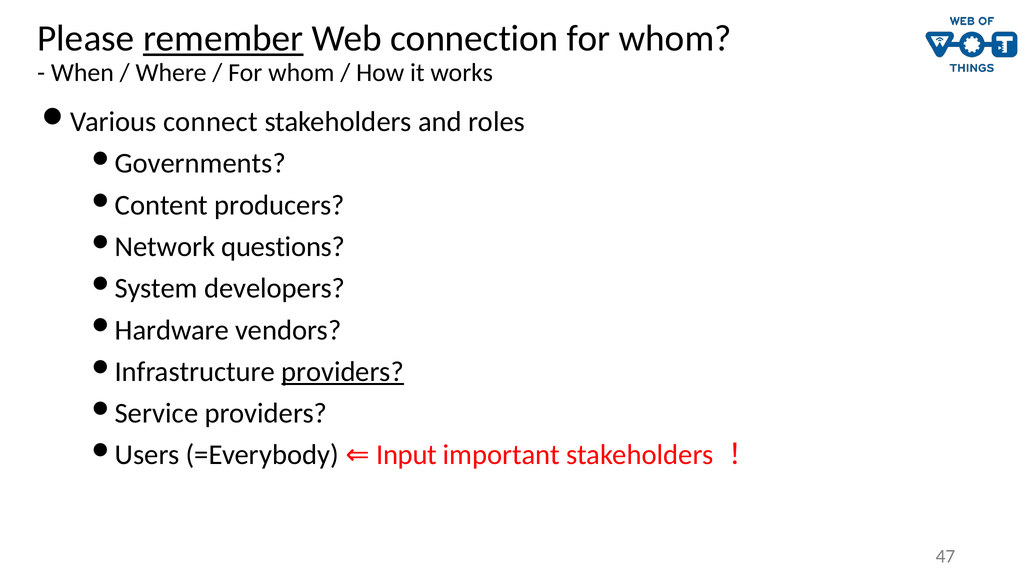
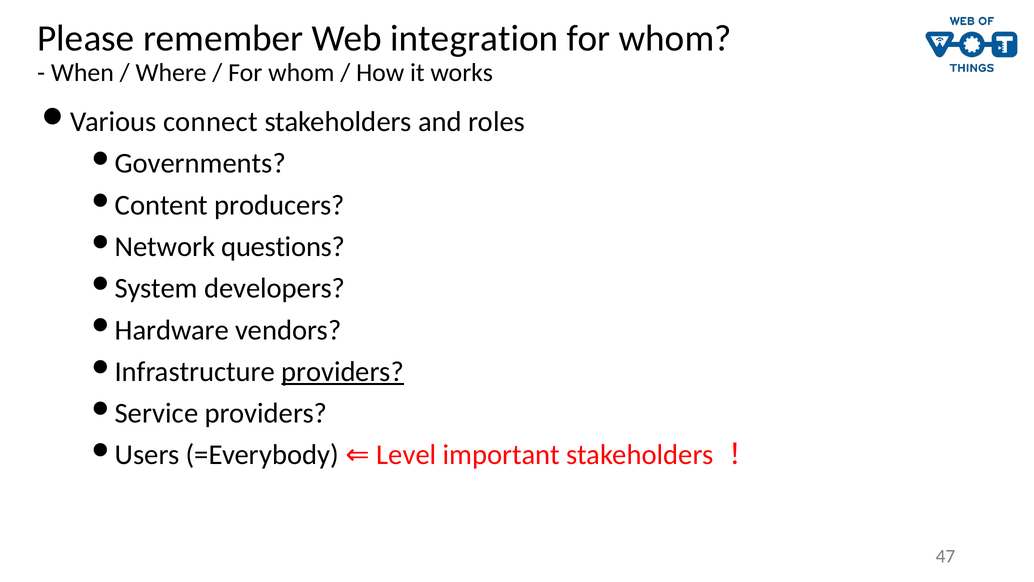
remember underline: present -> none (223, 39)
connection: connection -> integration (474, 39)
Input: Input -> Level (406, 455)
